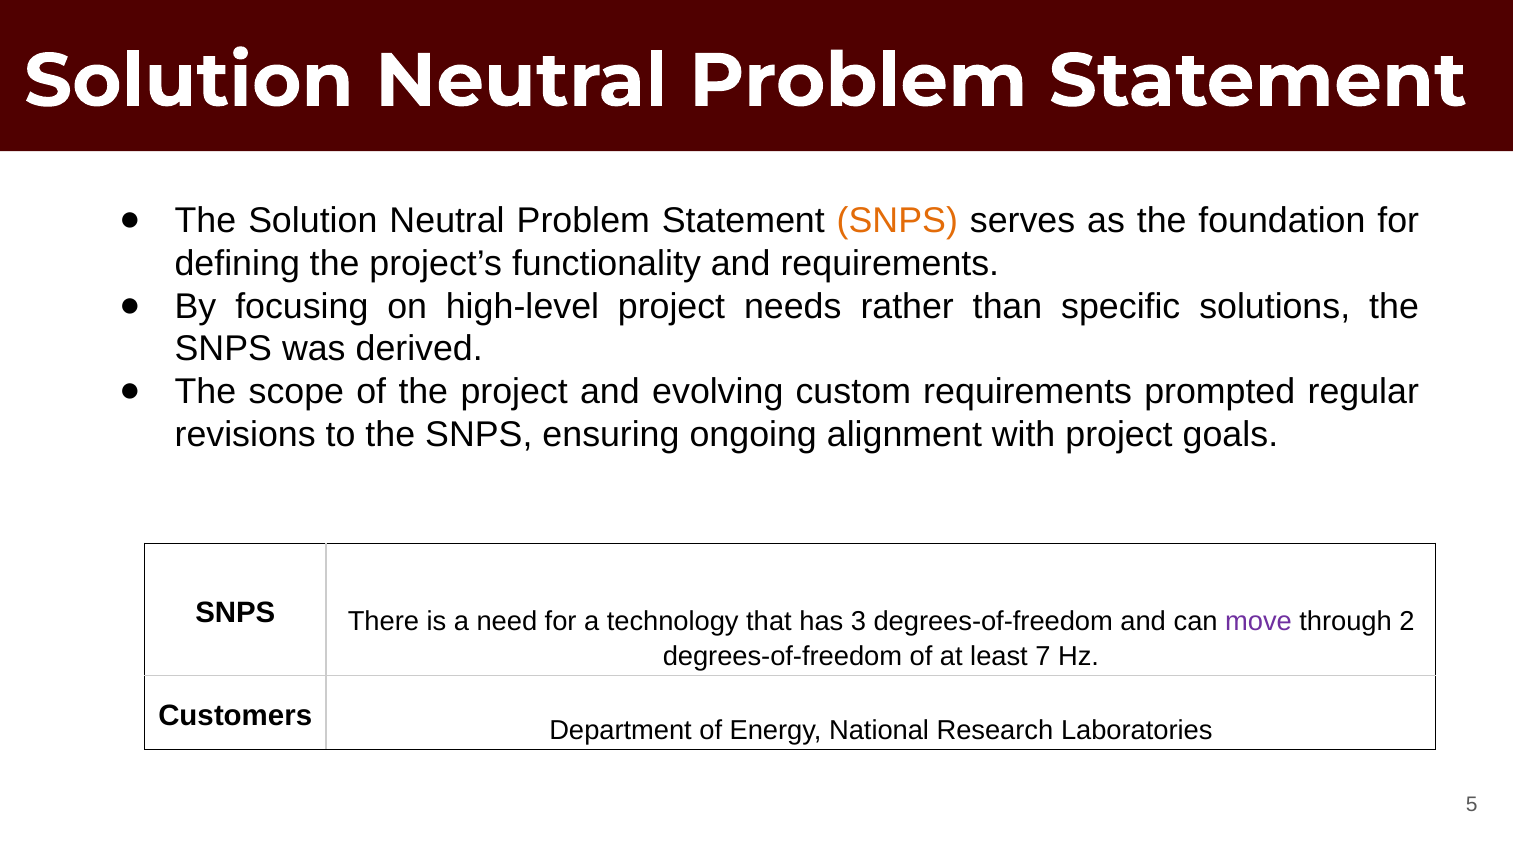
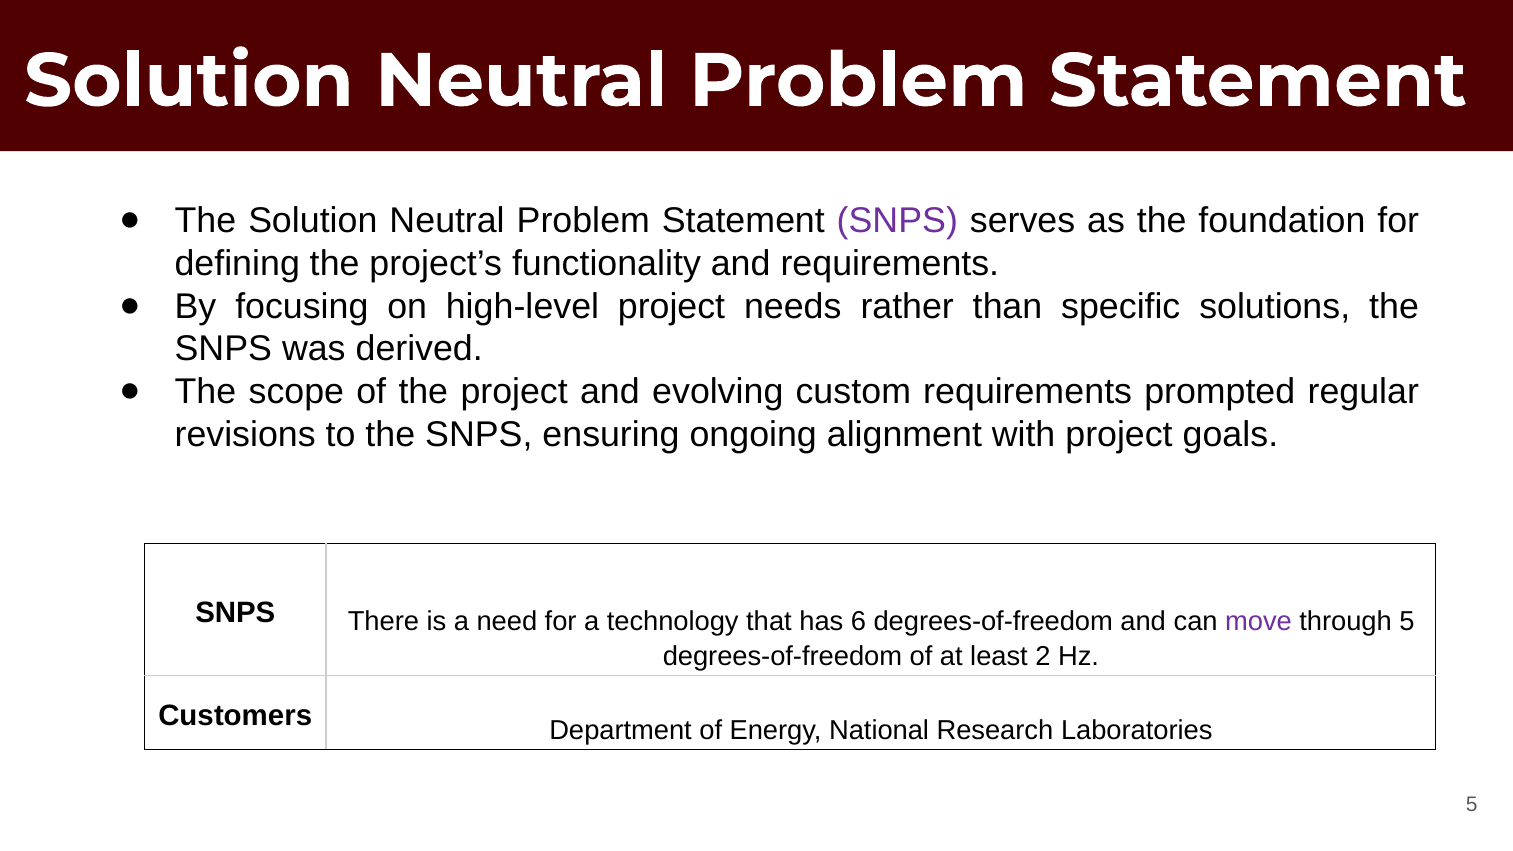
SNPS colour: orange -> purple (897, 221)
3: 3 -> 6 (858, 622)
through 2: 2 -> 5 (1407, 622)
7: 7 -> 2 (1043, 657)
